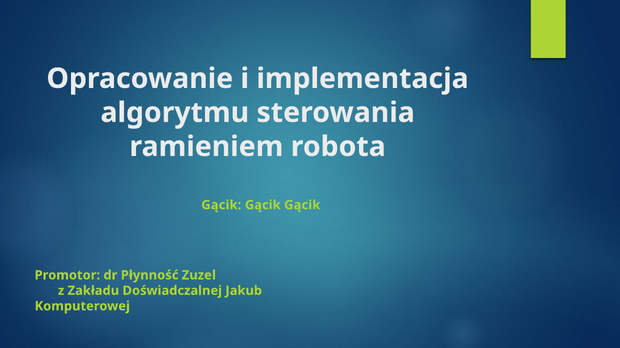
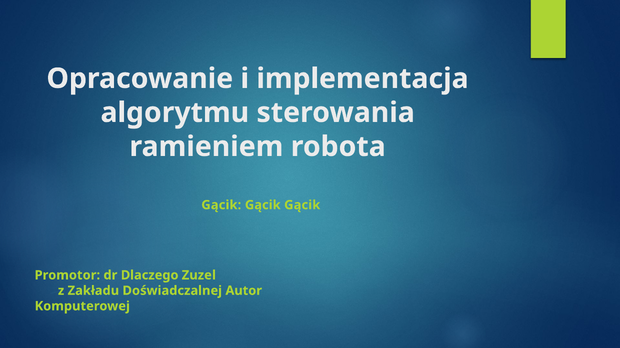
Płynność: Płynność -> Dlaczego (150, 276)
Jakub: Jakub -> Autor (244, 291)
